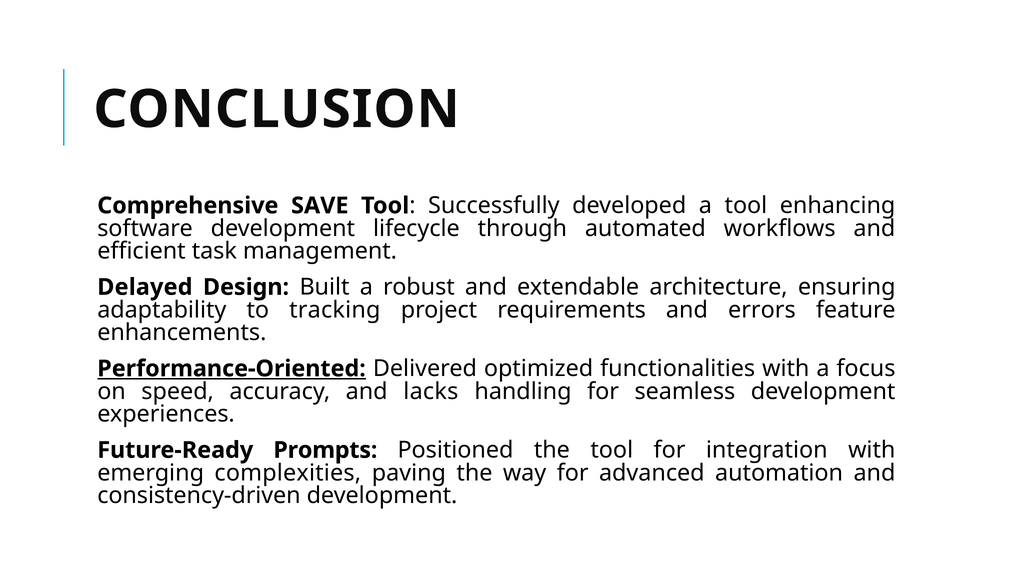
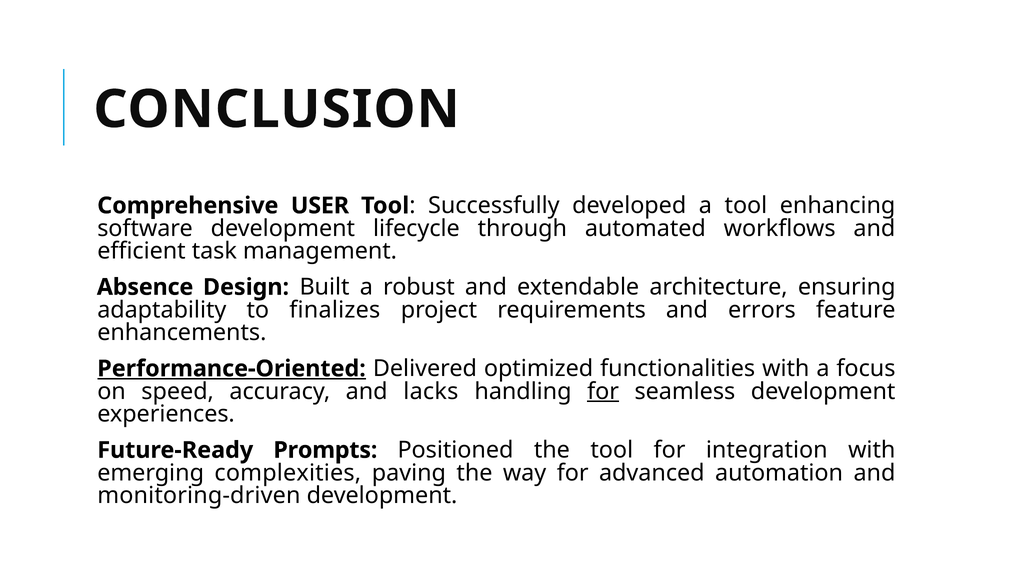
SAVE: SAVE -> USER (320, 206)
Delayed: Delayed -> Absence (145, 287)
tracking: tracking -> finalizes (335, 310)
for underline: none -> present (603, 392)
consistency-driven: consistency-driven -> monitoring-driven (199, 496)
